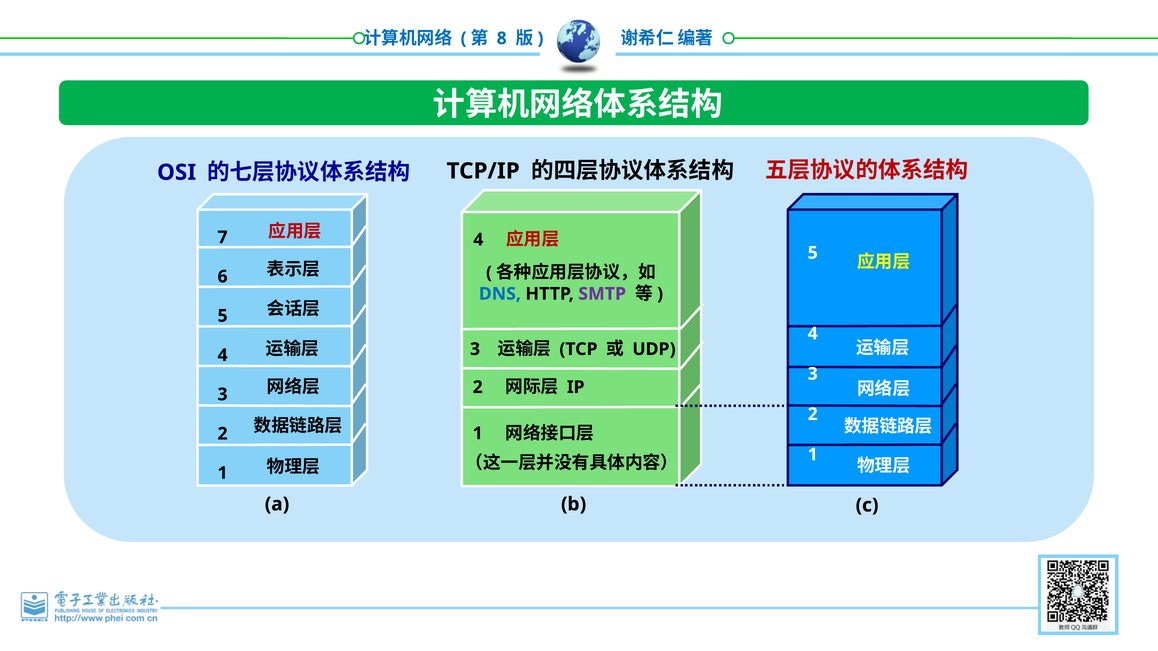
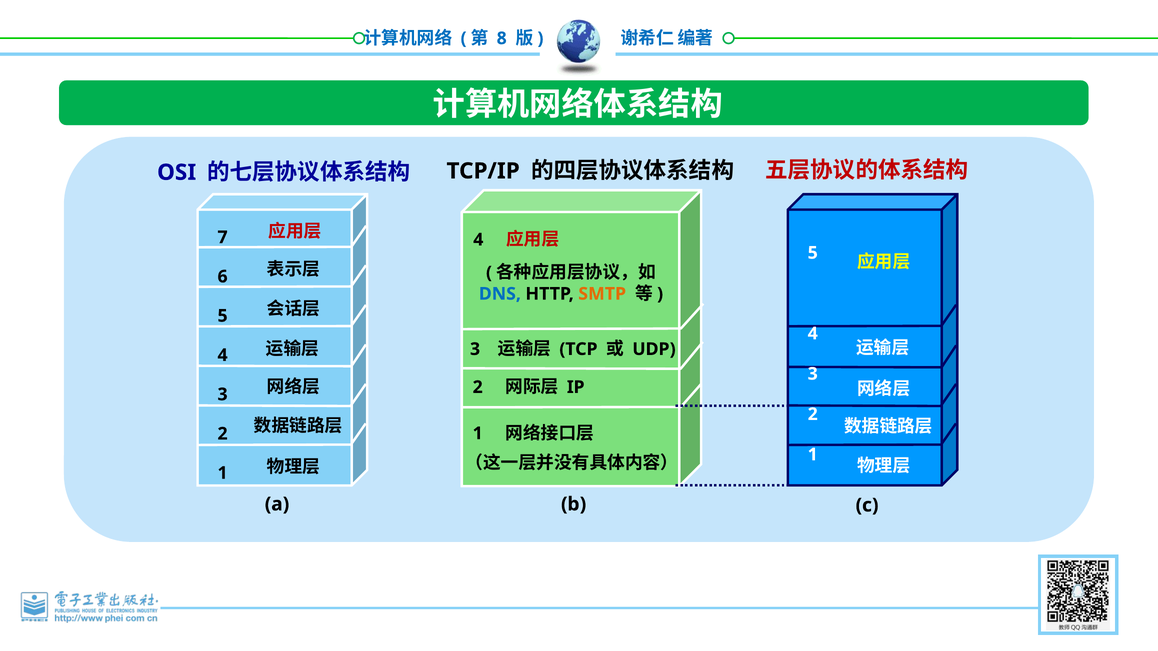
SMTP colour: purple -> orange (602, 294)
